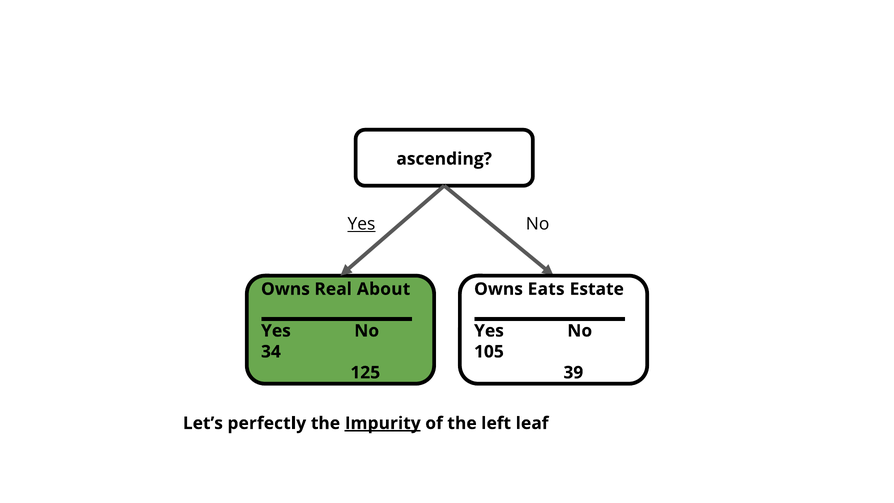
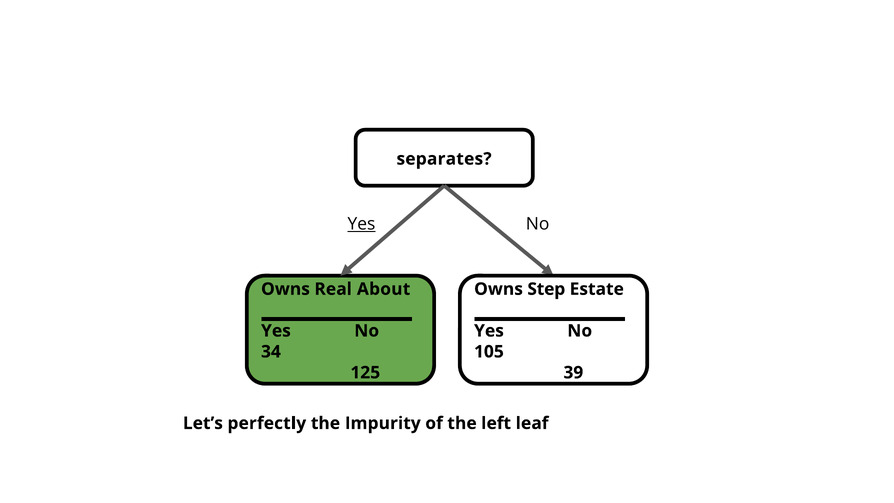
ascending: ascending -> separates (444, 159)
Eats: Eats -> Step (546, 289)
Impurity underline: present -> none (383, 423)
